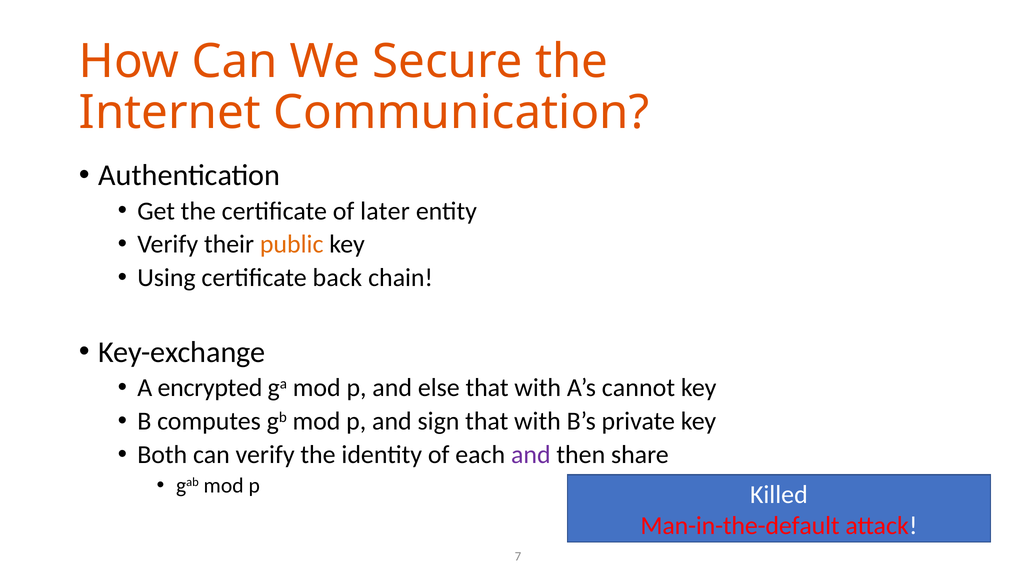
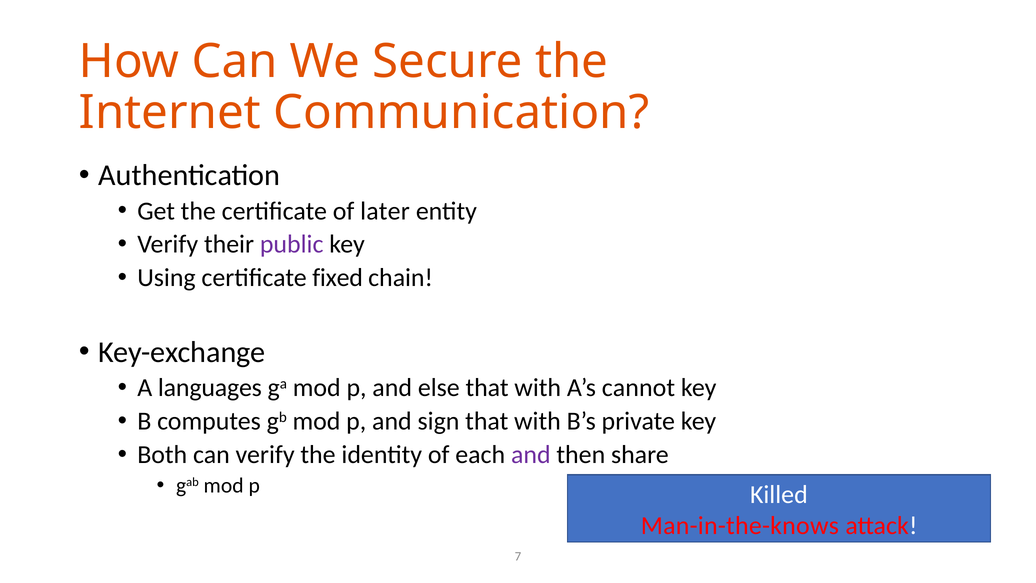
public colour: orange -> purple (292, 244)
back: back -> fixed (338, 278)
encrypted: encrypted -> languages (210, 388)
Man-in-the-default: Man-in-the-default -> Man-in-the-knows (740, 526)
